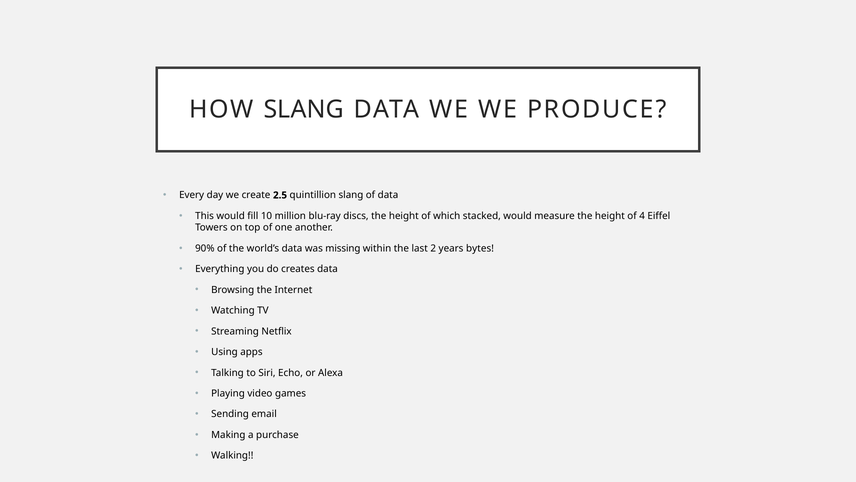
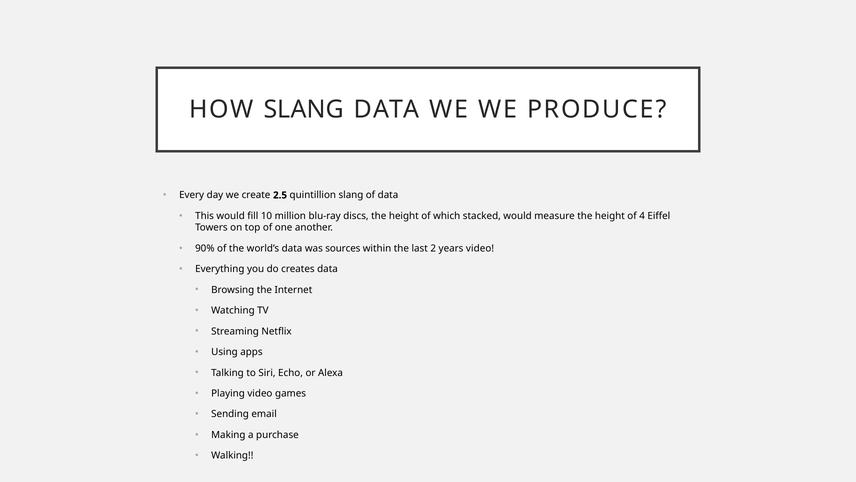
missing: missing -> sources (343, 248)
years bytes: bytes -> video (480, 248)
